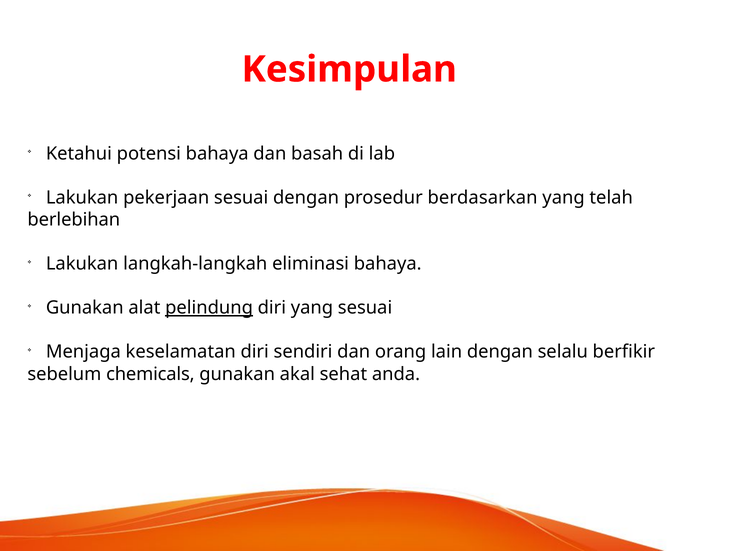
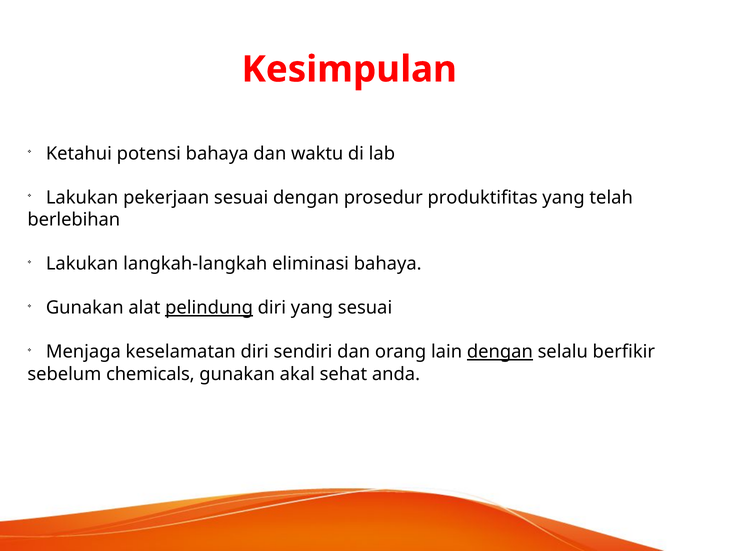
basah: basah -> waktu (317, 154)
berdasarkan: berdasarkan -> produktifitas (483, 198)
dengan underline: none -> present (500, 352)
